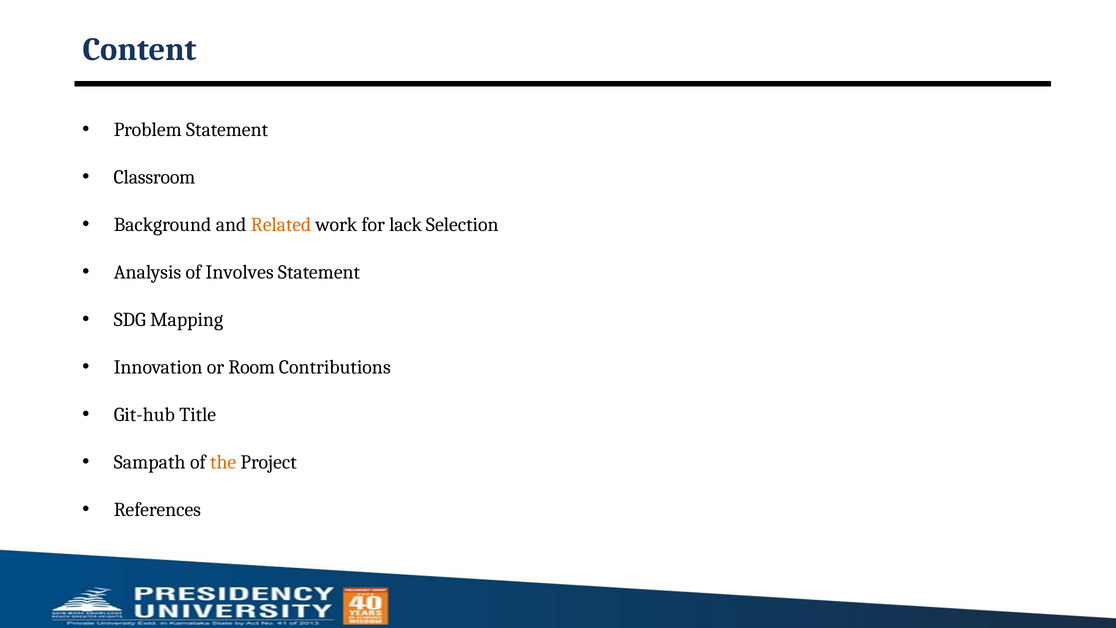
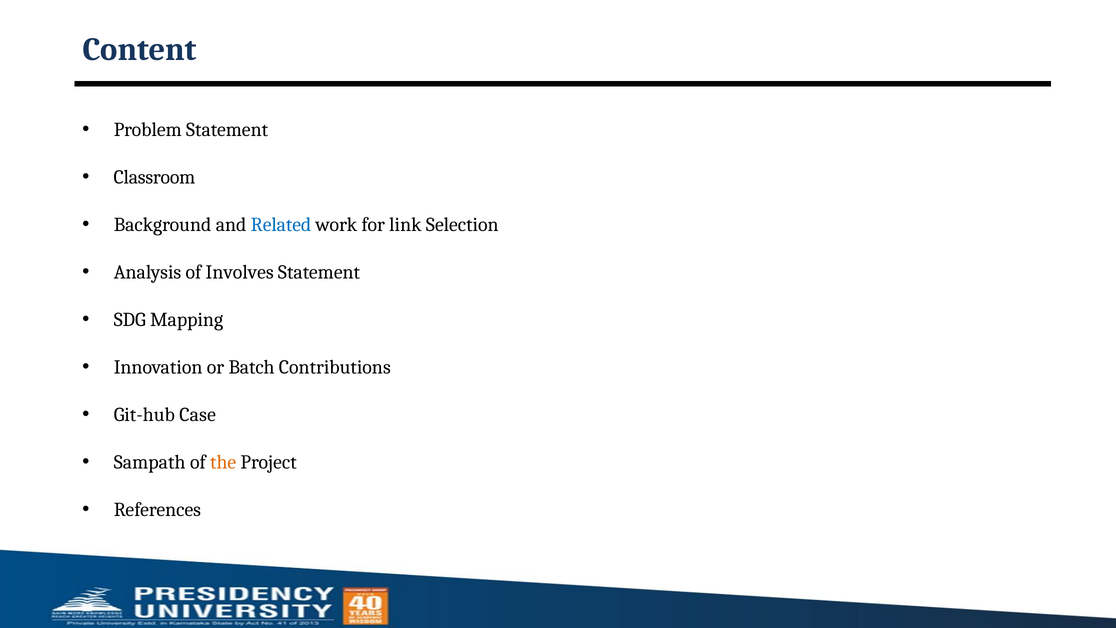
Related colour: orange -> blue (281, 225)
lack: lack -> link (405, 225)
Room: Room -> Batch (252, 367)
Title: Title -> Case (198, 415)
